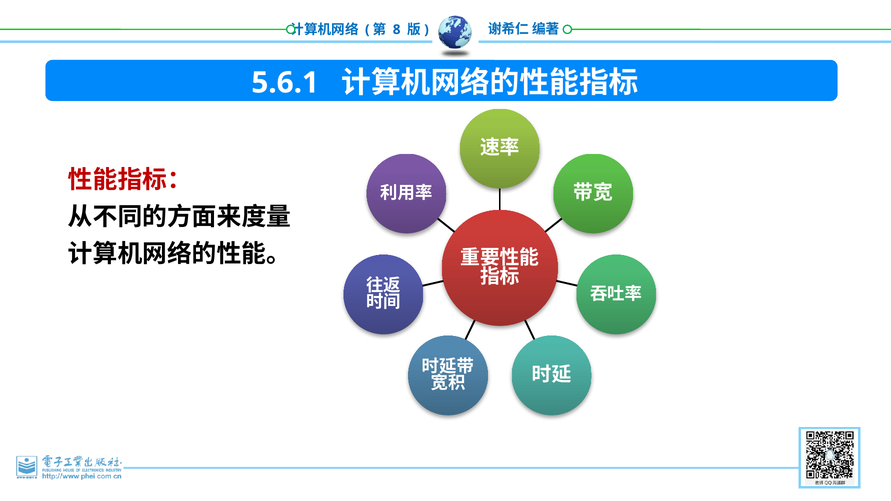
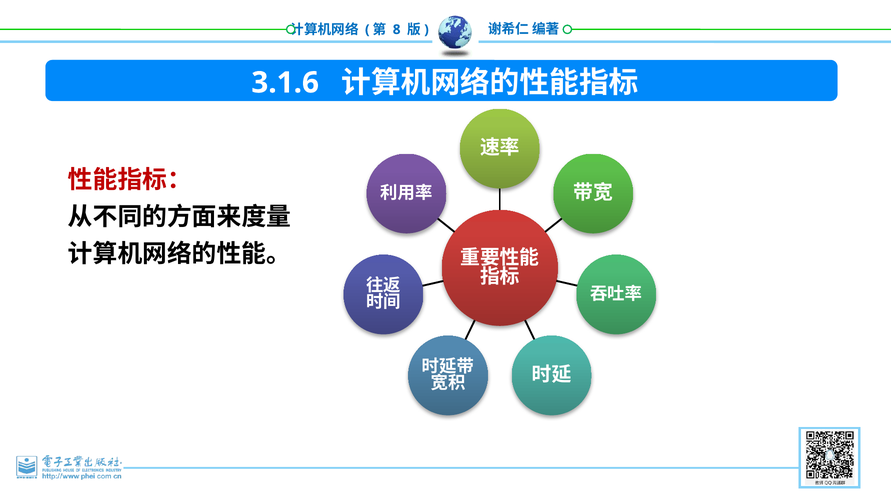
5.6.1: 5.6.1 -> 3.1.6 (285, 83)
